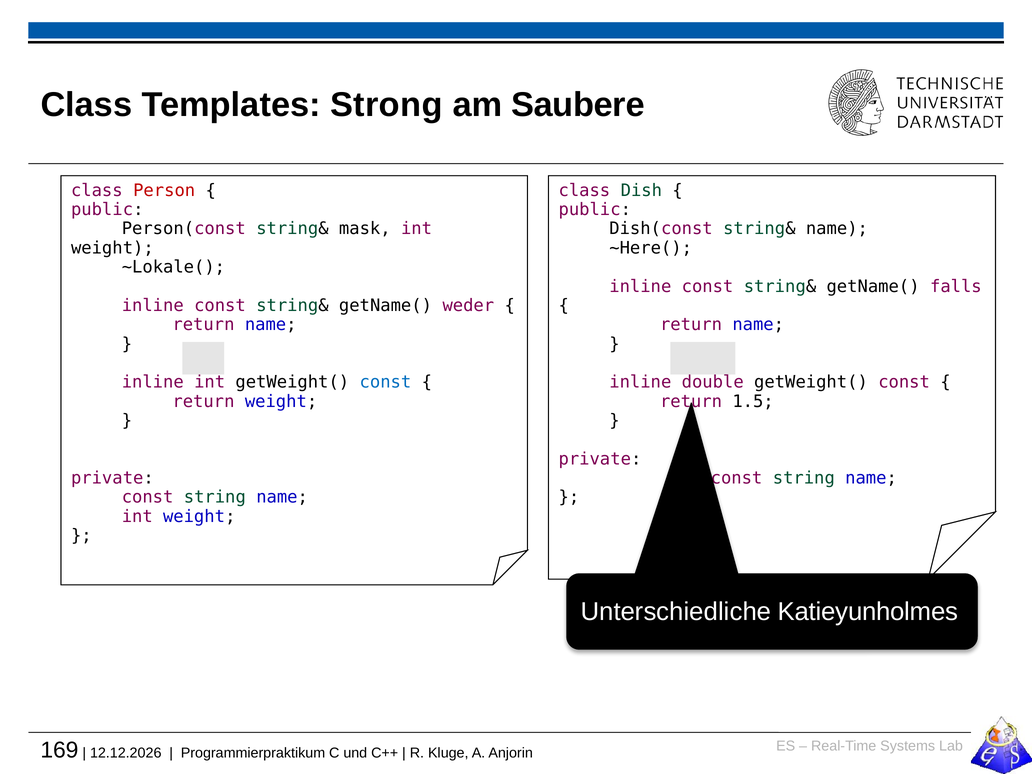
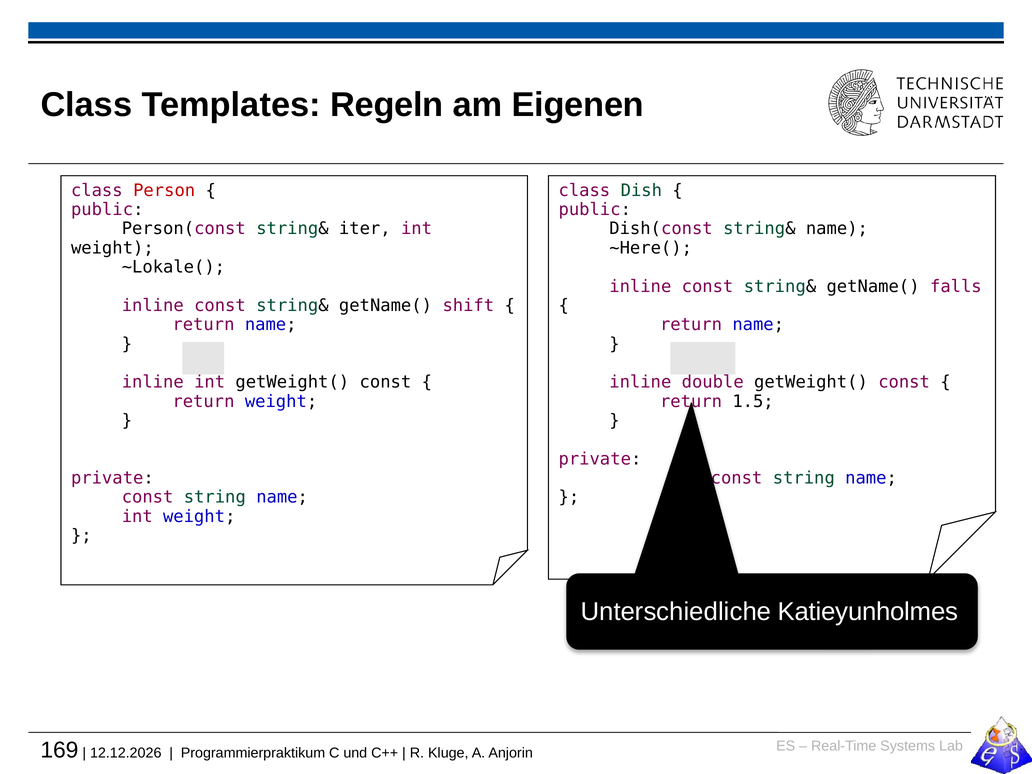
Strong: Strong -> Regeln (387, 105)
Saubere: Saubere -> Eigenen (578, 105)
mask: mask -> iter (365, 229)
weder: weder -> shift (468, 306)
const colour: blue -> black (385, 382)
